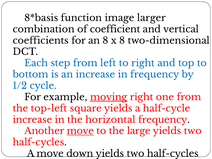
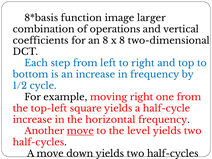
coefficient: coefficient -> operations (115, 29)
moving underline: present -> none (109, 97)
large: large -> level (139, 131)
